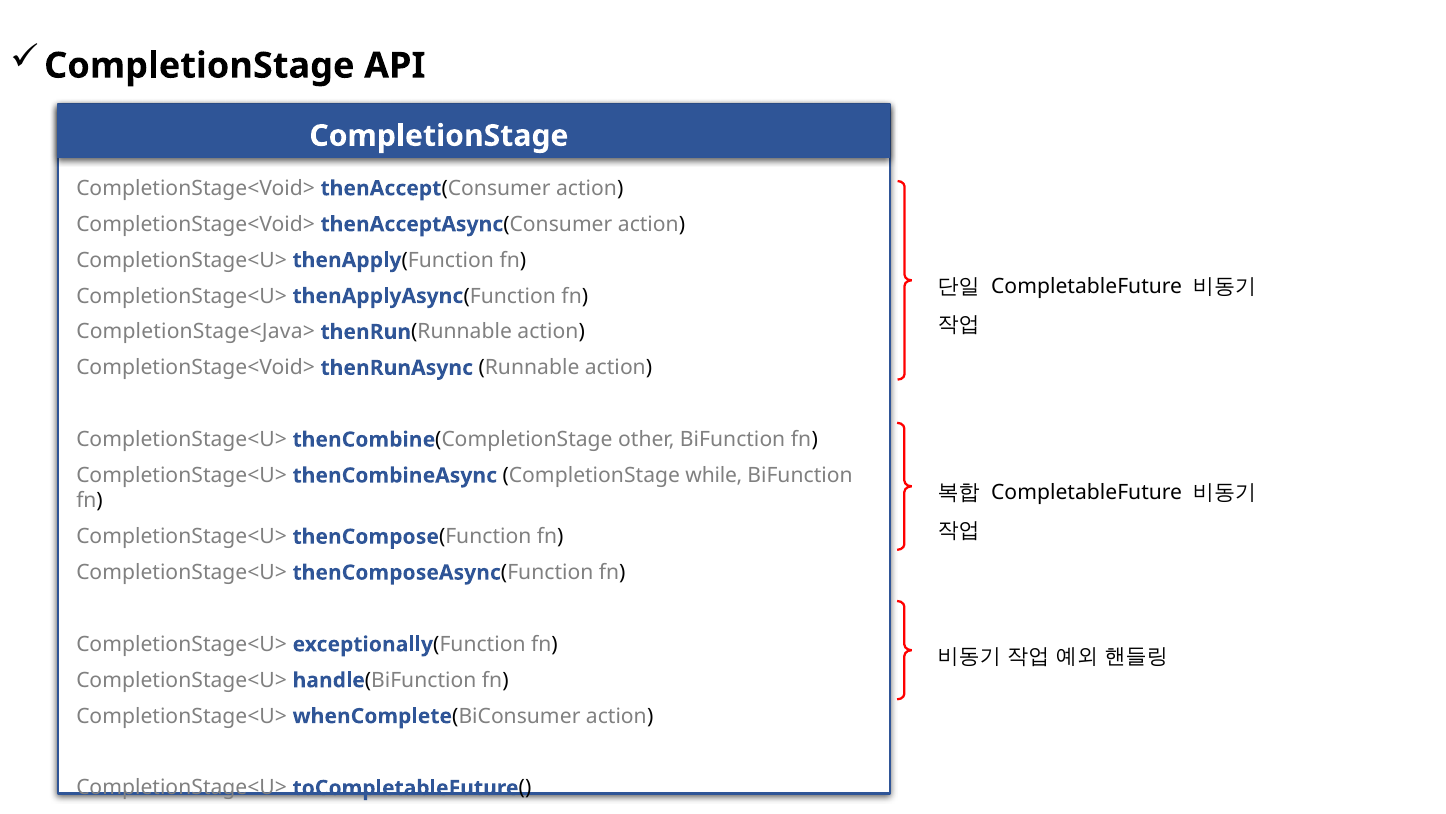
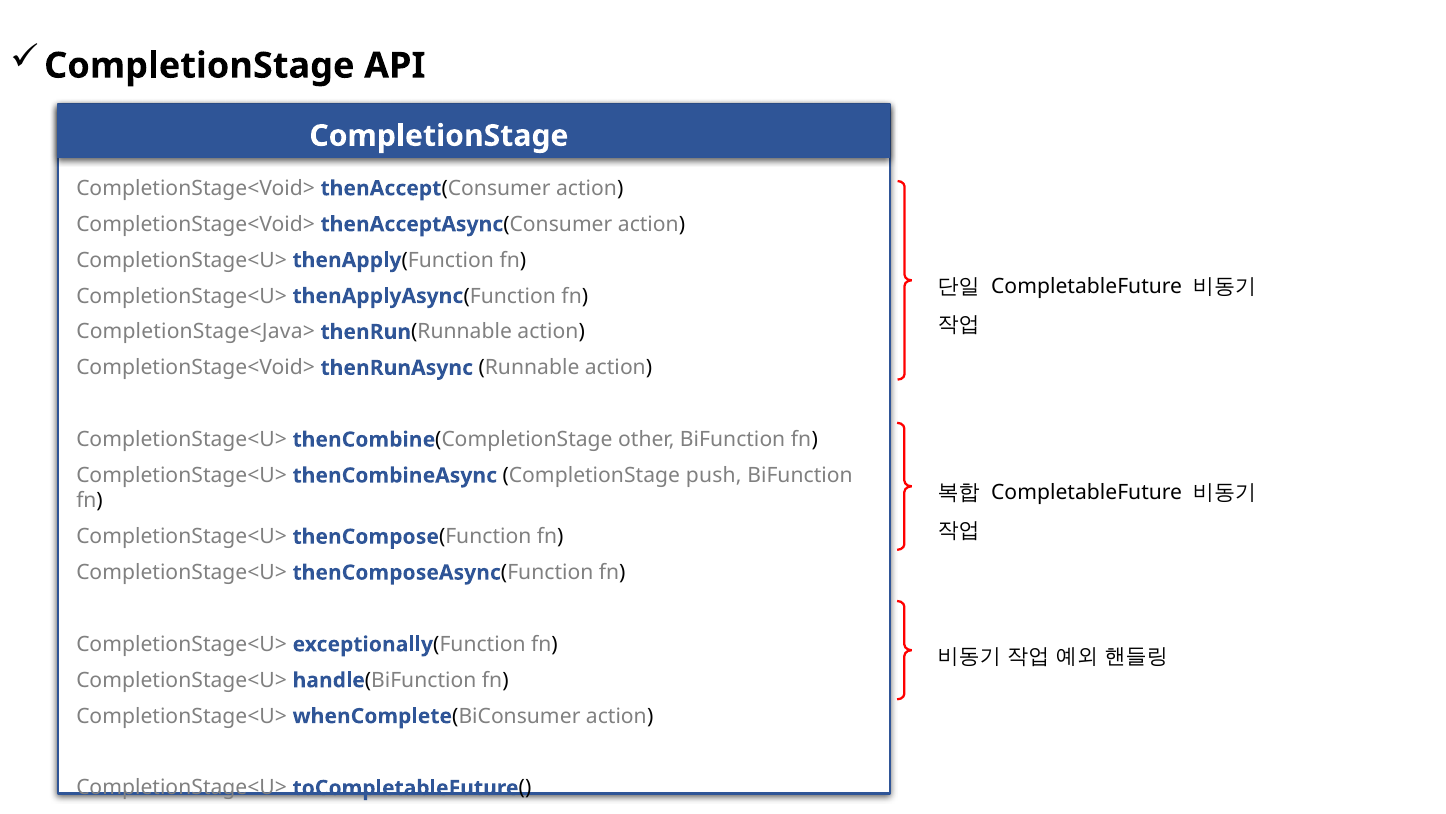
while: while -> push (714, 475)
